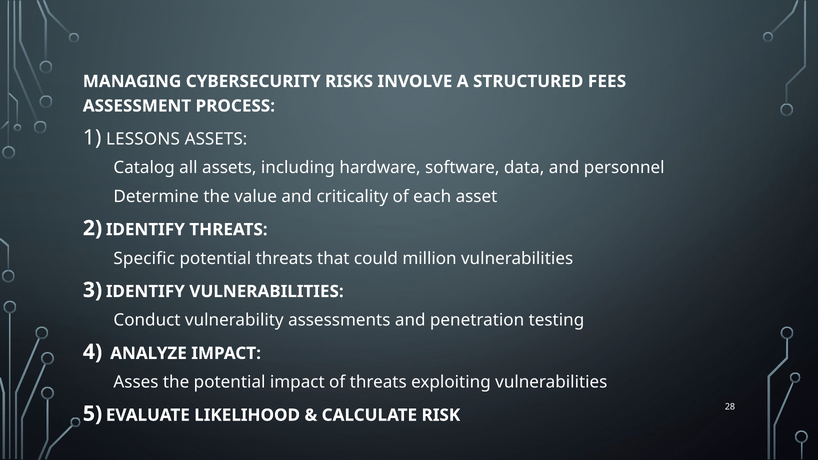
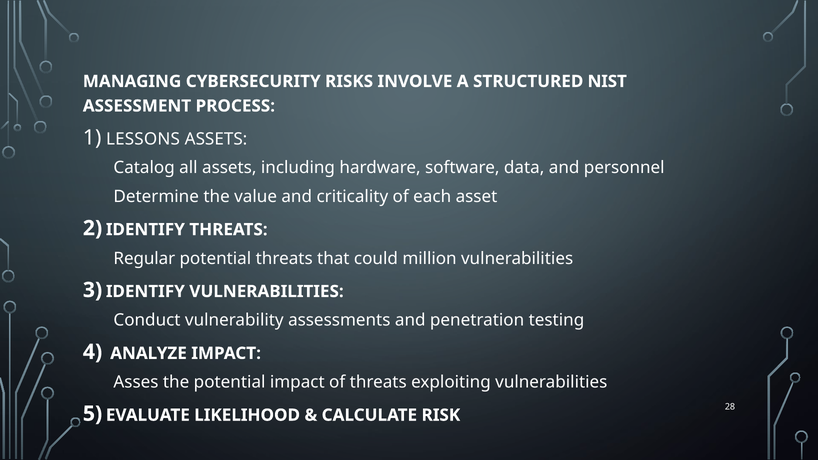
FEES: FEES -> NIST (607, 81)
Specific: Specific -> Regular (144, 258)
